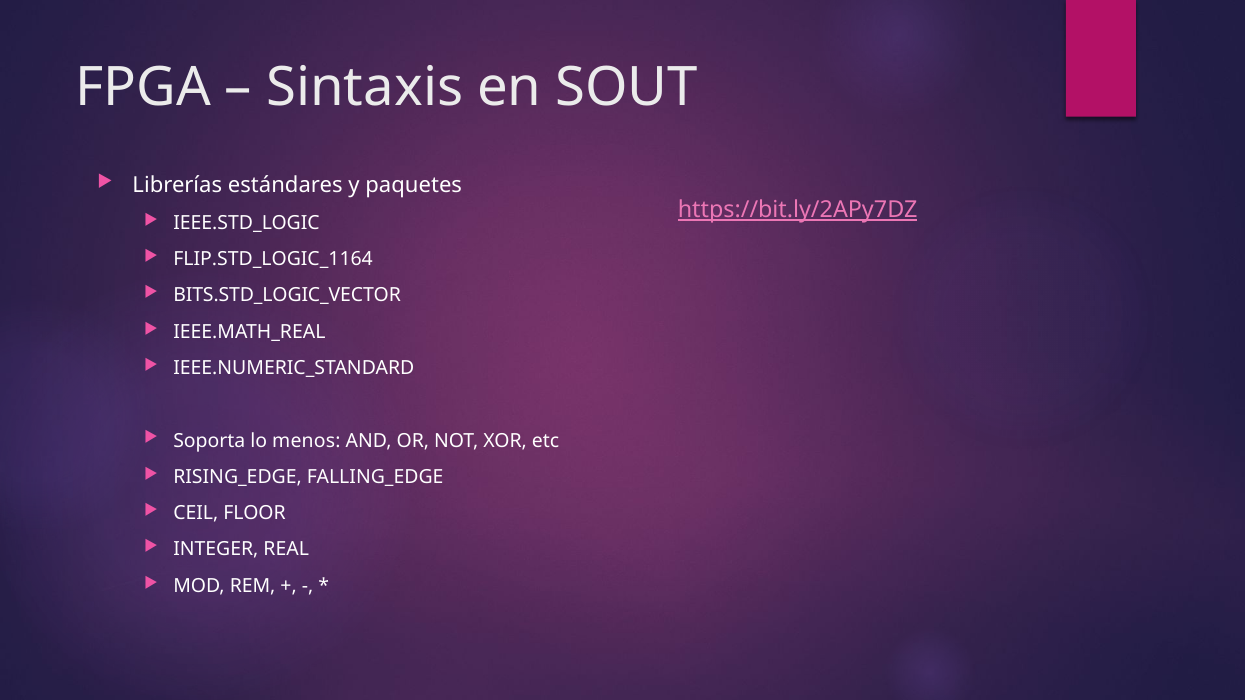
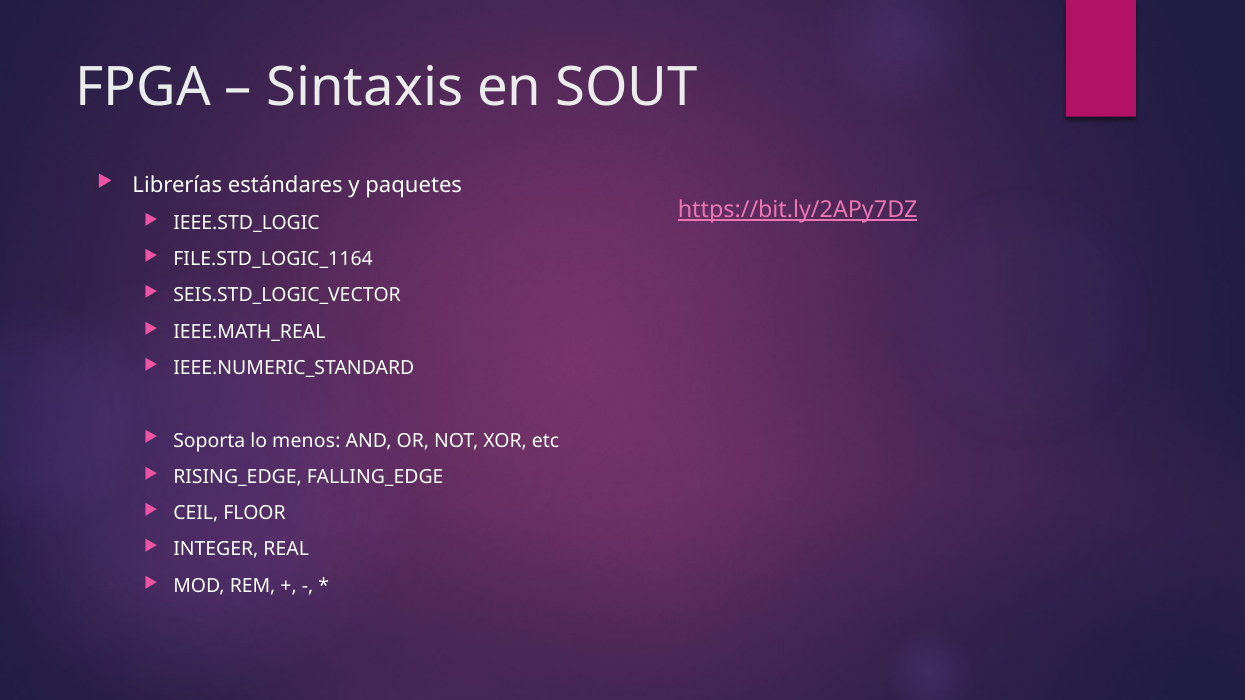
FLIP.STD_LOGIC_1164: FLIP.STD_LOGIC_1164 -> FILE.STD_LOGIC_1164 (273, 259)
BITS.STD_LOGIC_VECTOR: BITS.STD_LOGIC_VECTOR -> SEIS.STD_LOGIC_VECTOR (287, 296)
